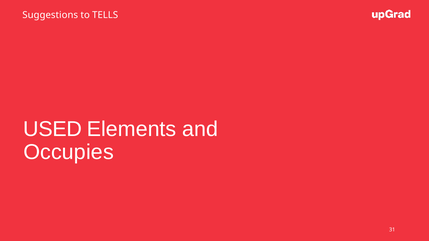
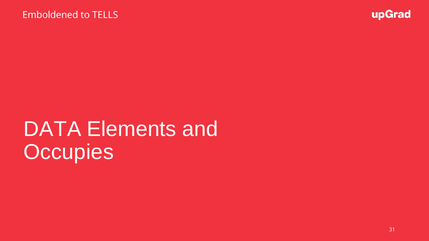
Suggestions: Suggestions -> Emboldened (50, 15)
USED: USED -> DATA (52, 129)
